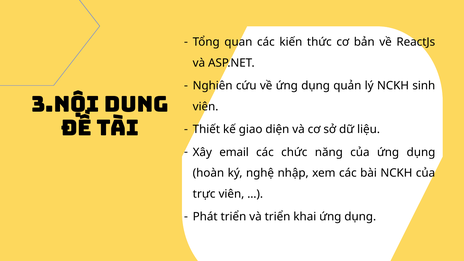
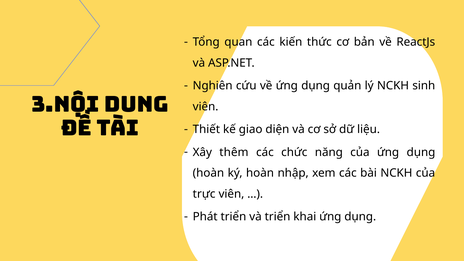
email: email -> thêm (234, 152)
ký nghệ: nghệ -> hoàn (260, 173)
